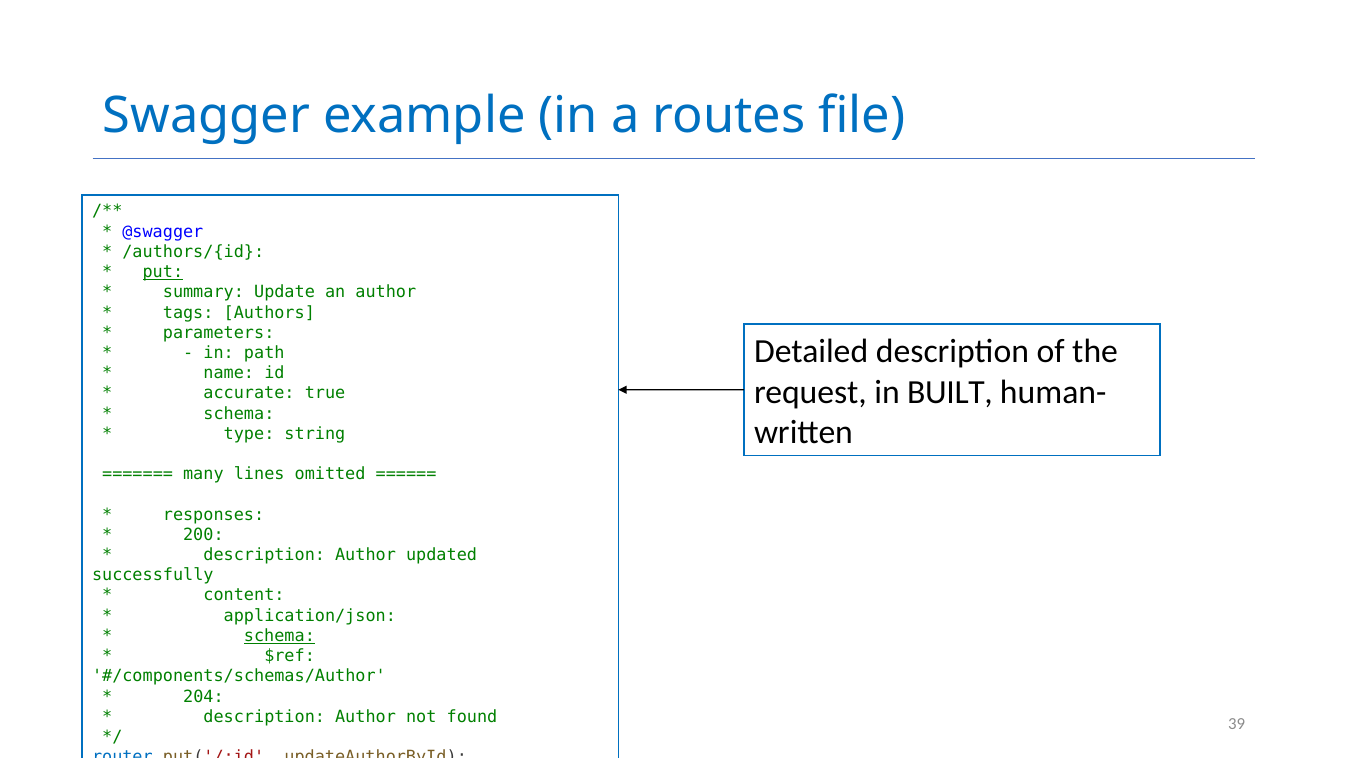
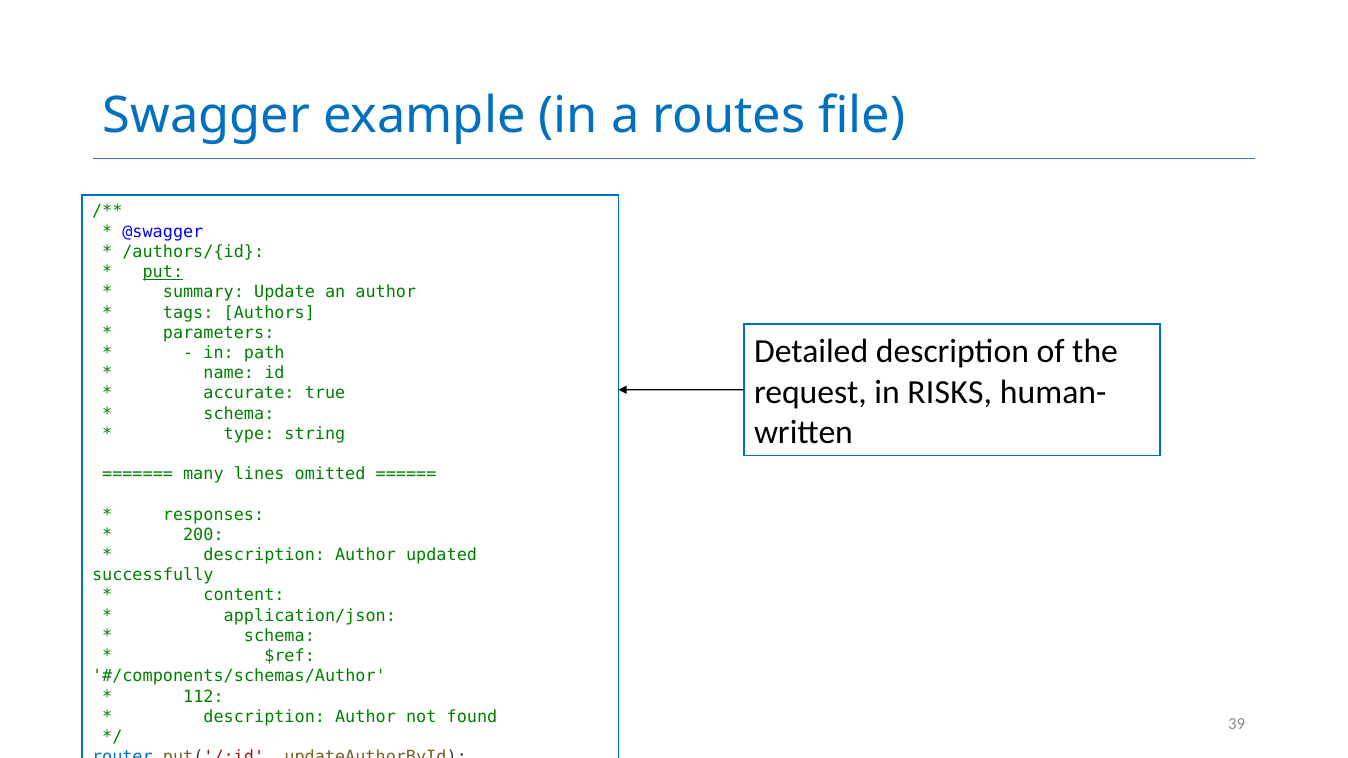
BUILT: BUILT -> RISKS (950, 392)
schema underline: present -> none (279, 636)
204: 204 -> 112 (203, 697)
